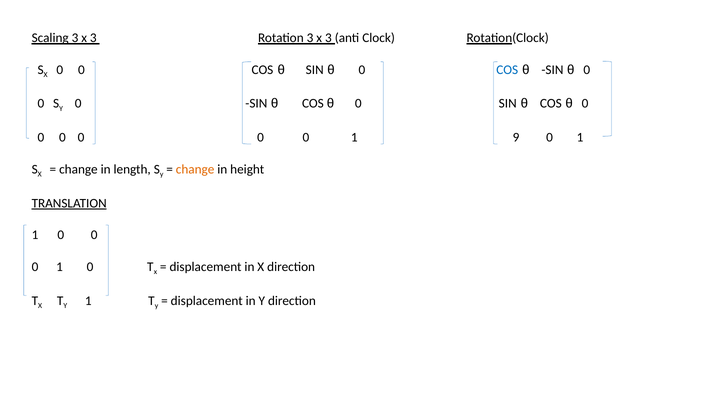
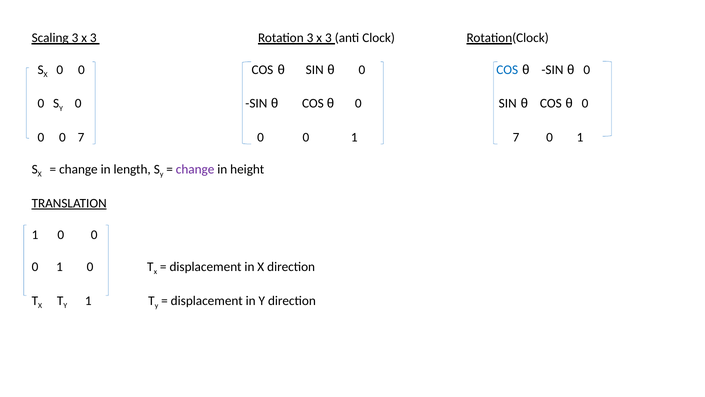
0: 0 -> 7 (81, 137)
1 9: 9 -> 7 (516, 137)
change colour: orange -> purple (195, 169)
